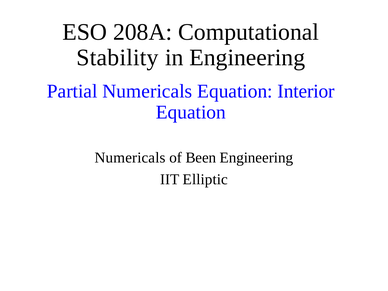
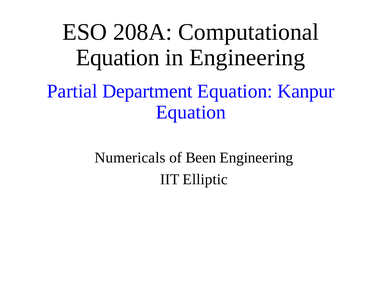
Stability: Stability -> Equation (118, 58)
Partial Numericals: Numericals -> Department (147, 91)
Interior: Interior -> Kanpur (306, 91)
